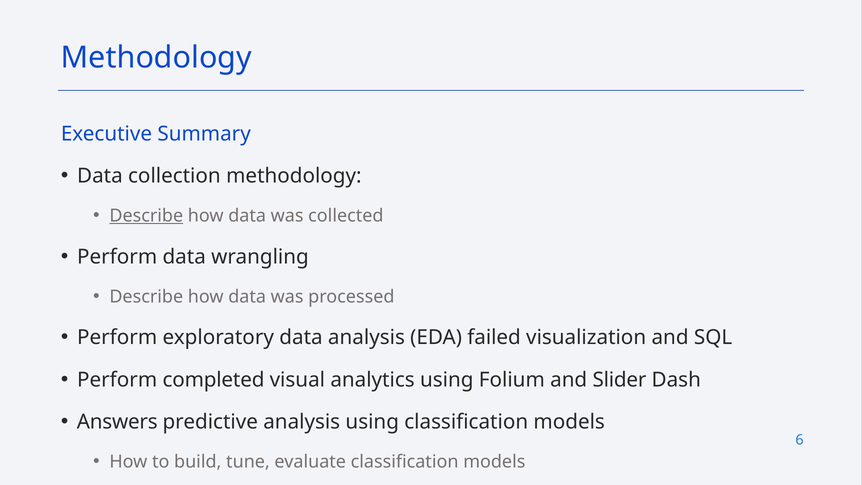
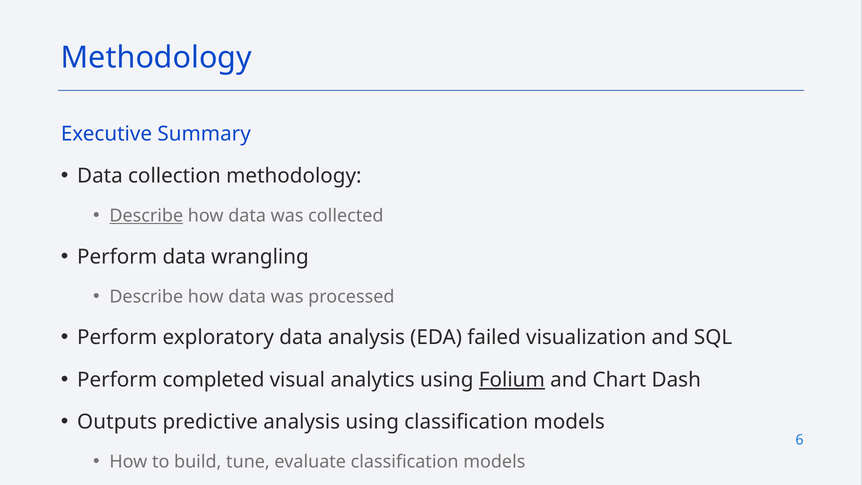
Folium underline: none -> present (512, 380)
Slider: Slider -> Chart (619, 380)
Answers: Answers -> Outputs (117, 422)
